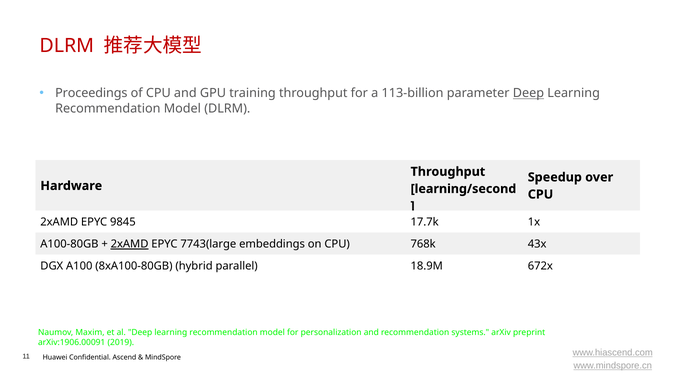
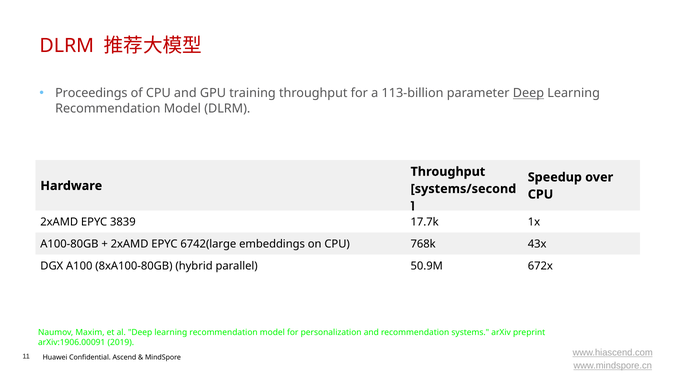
learning/second: learning/second -> systems/second (463, 189)
9845: 9845 -> 3839 (123, 222)
2xAMD underline: present -> none (130, 244)
7743(large: 7743(large -> 6742(large (208, 244)
18.9M: 18.9M -> 50.9M (427, 266)
